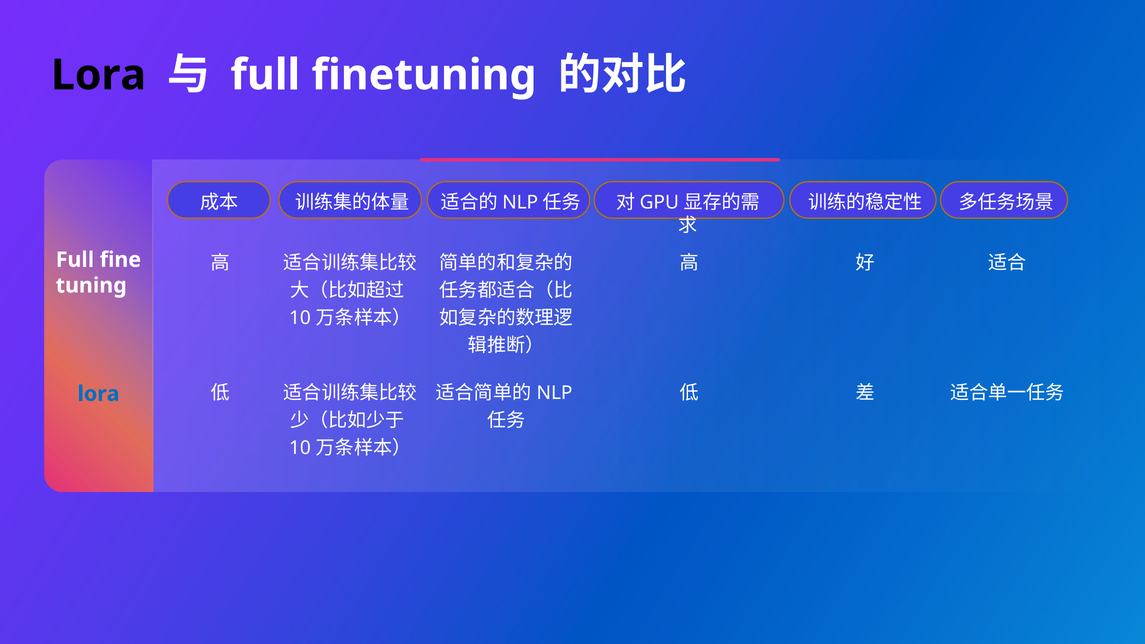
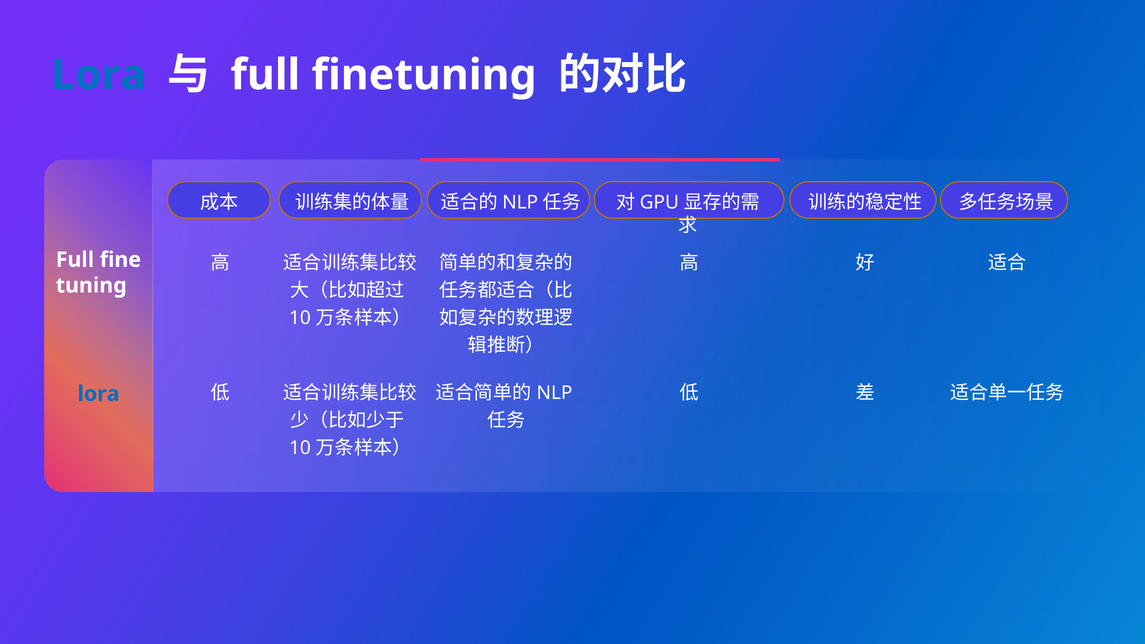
Lora colour: black -> blue (99, 75)
